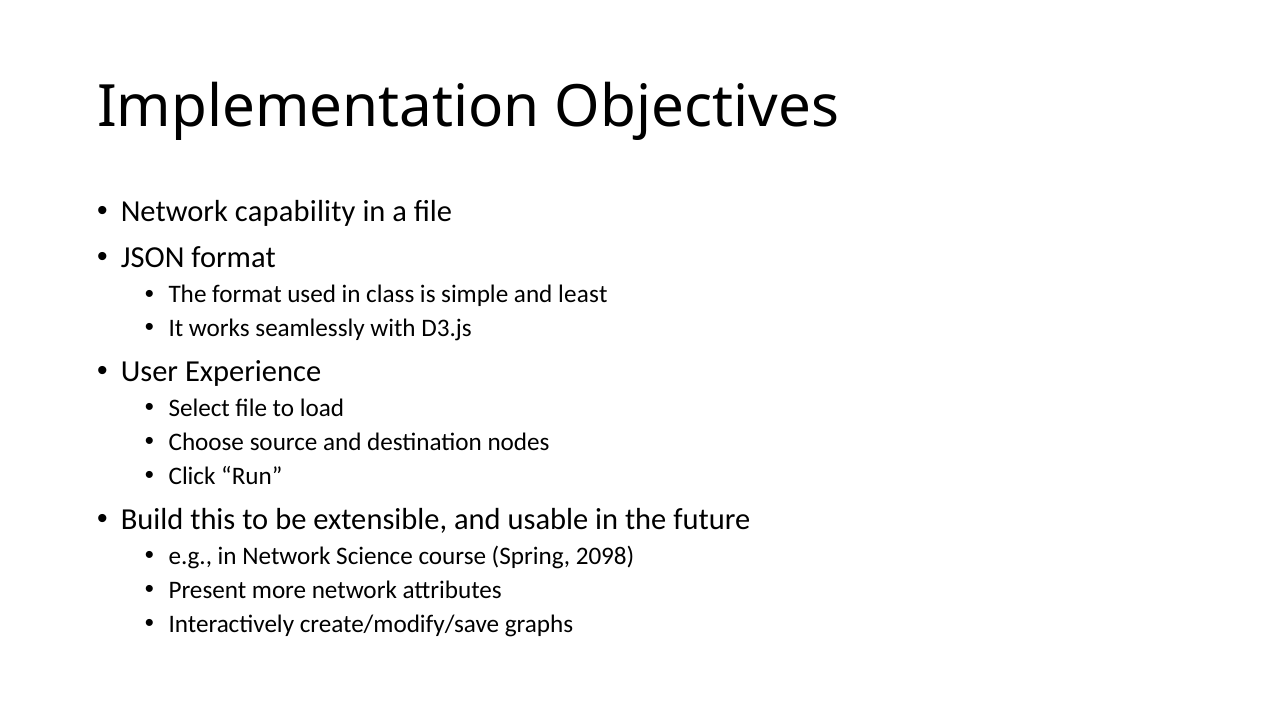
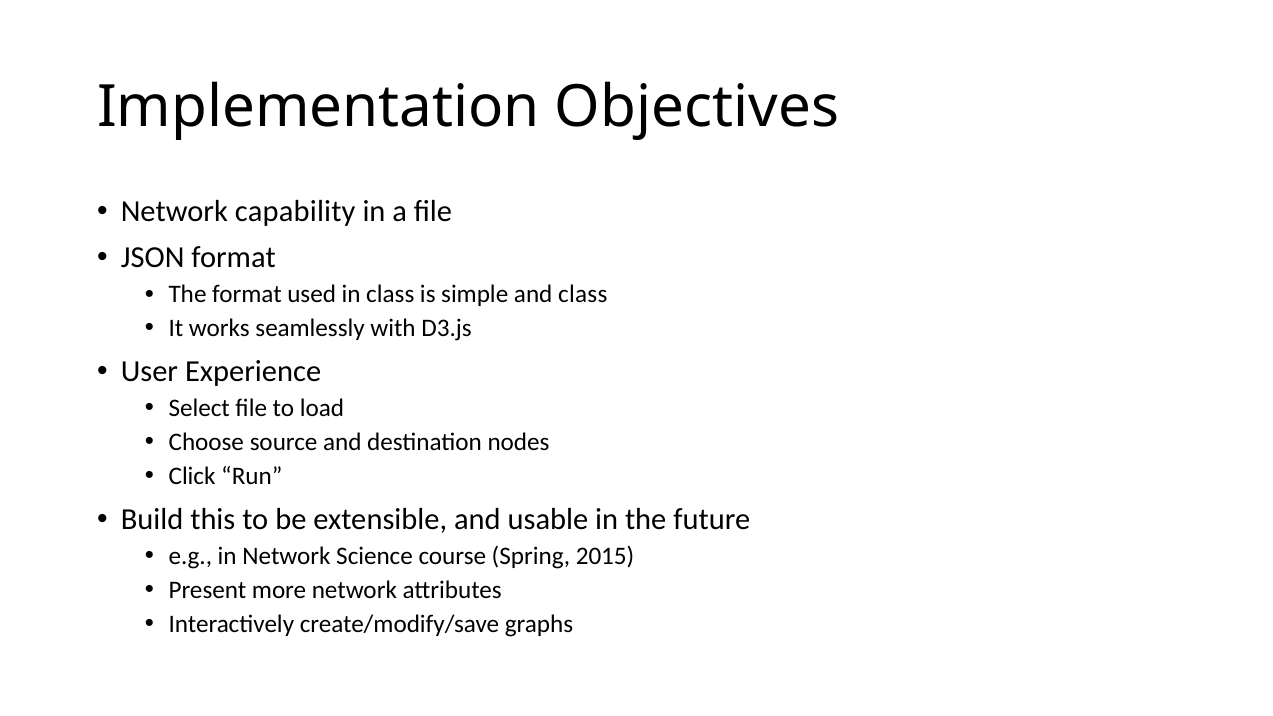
and least: least -> class (583, 295)
2098: 2098 -> 2015 (605, 556)
